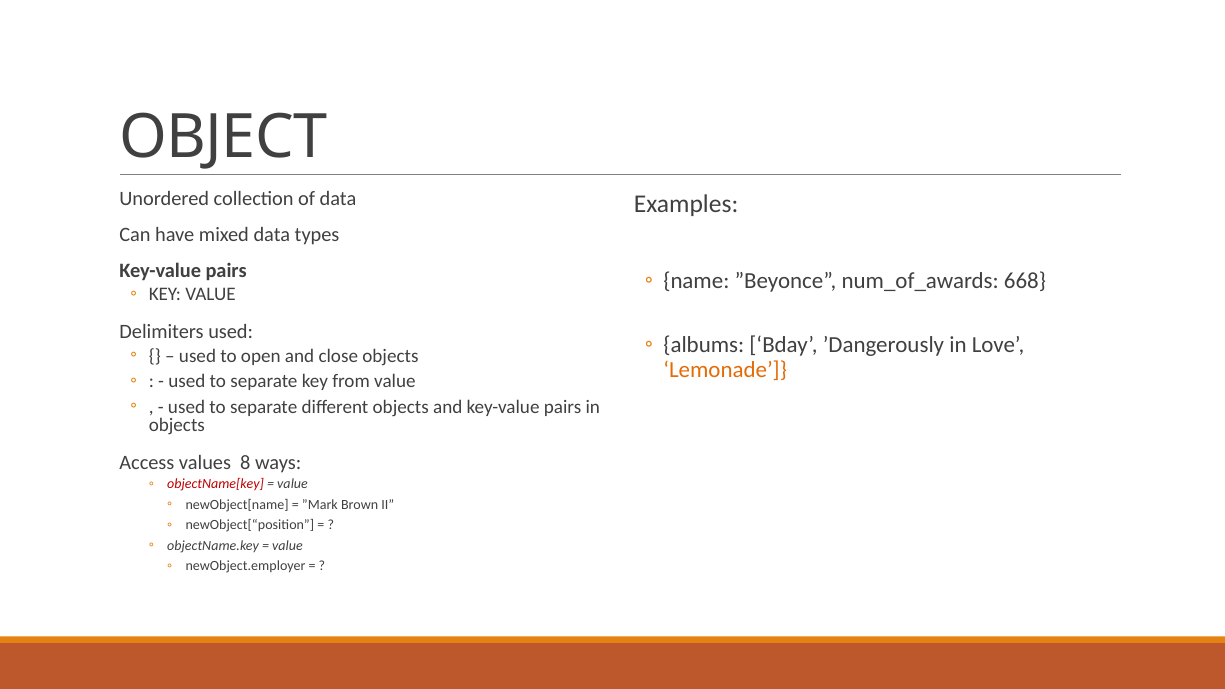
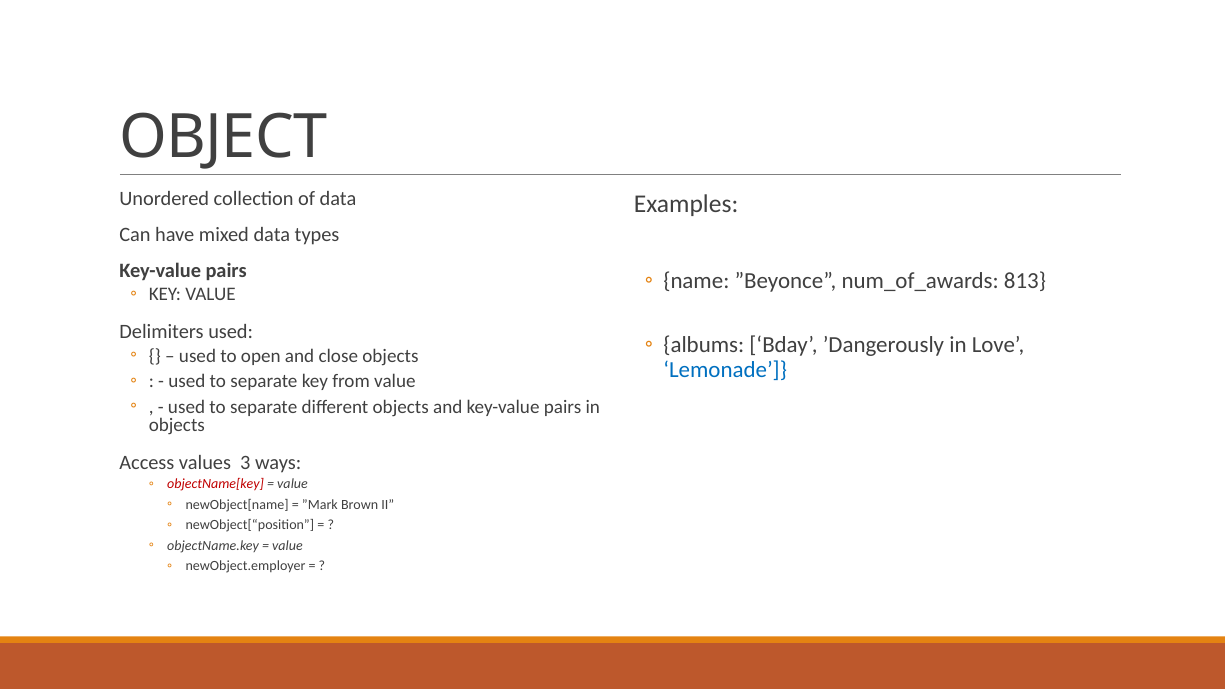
668: 668 -> 813 (1025, 281)
Lemonade colour: orange -> blue (725, 370)
8: 8 -> 3 (245, 463)
